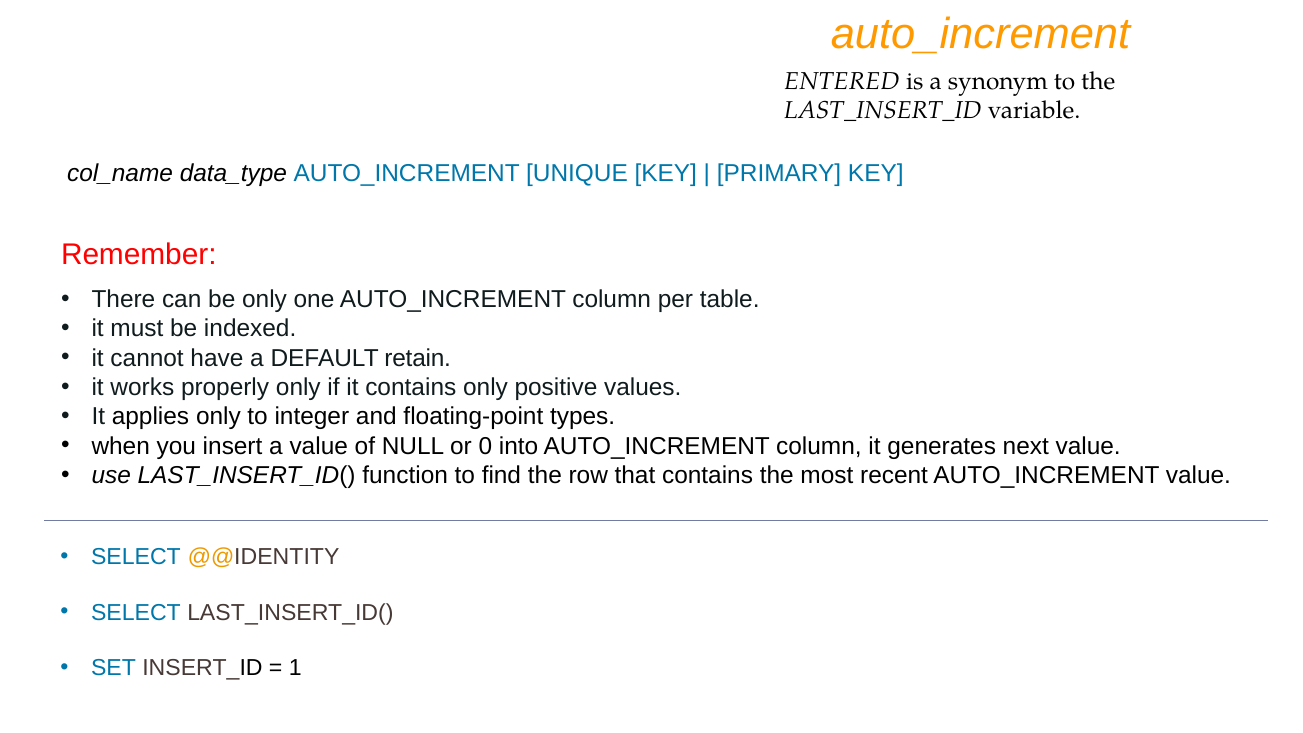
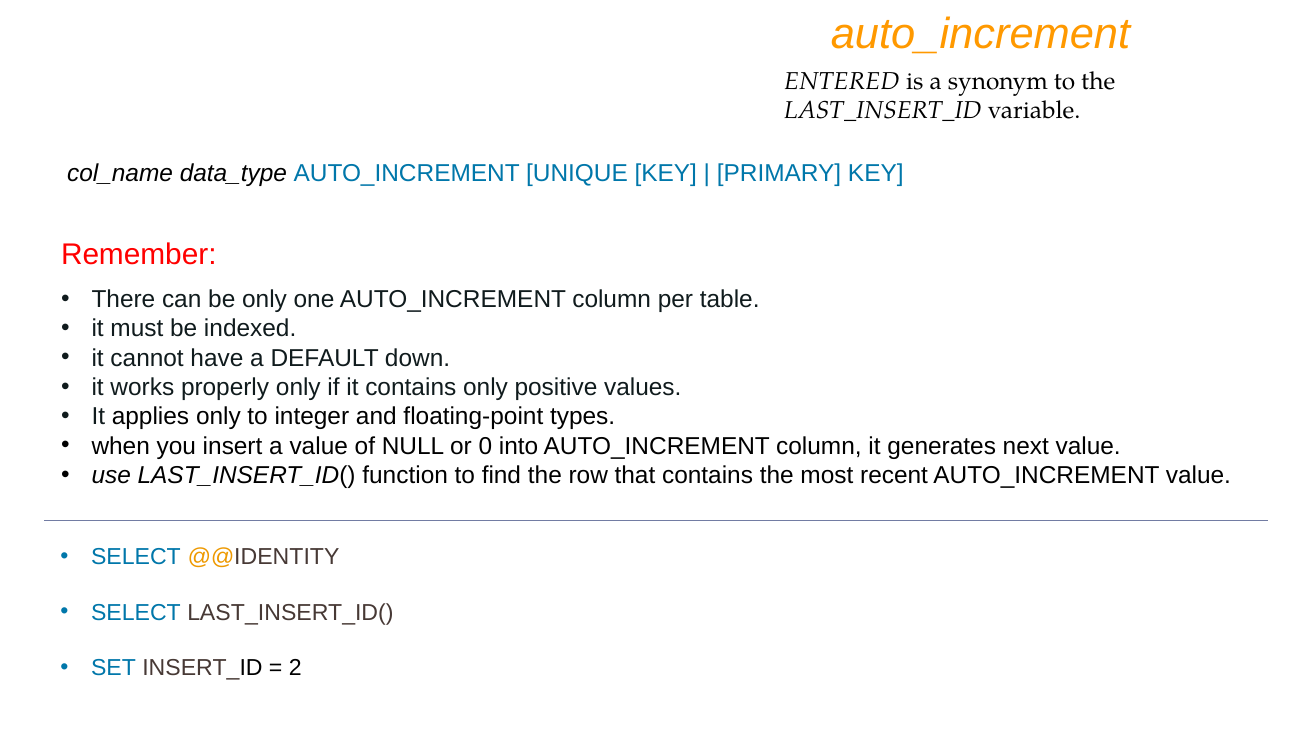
retain: retain -> down (418, 358)
1: 1 -> 2 (295, 668)
